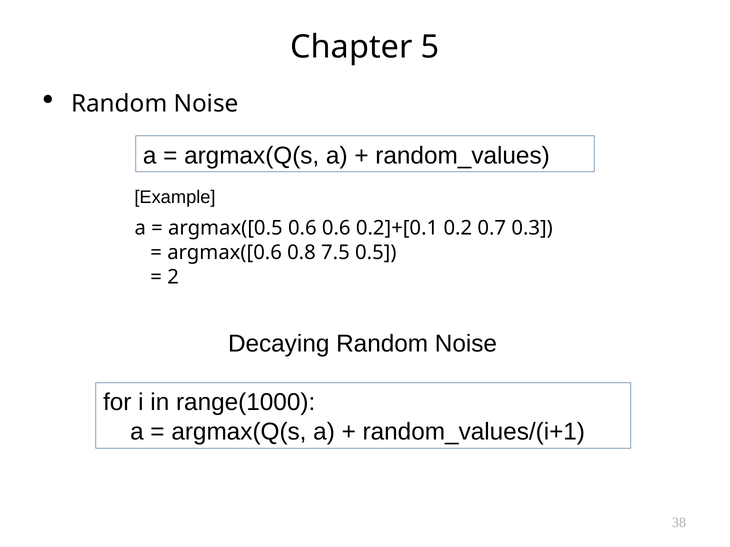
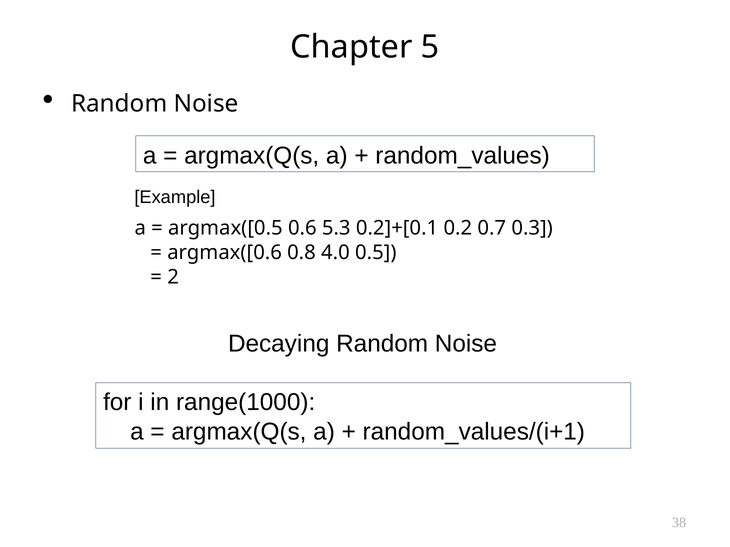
0.6 0.6: 0.6 -> 5.3 (336, 228)
7.5: 7.5 -> 4.0 (335, 253)
